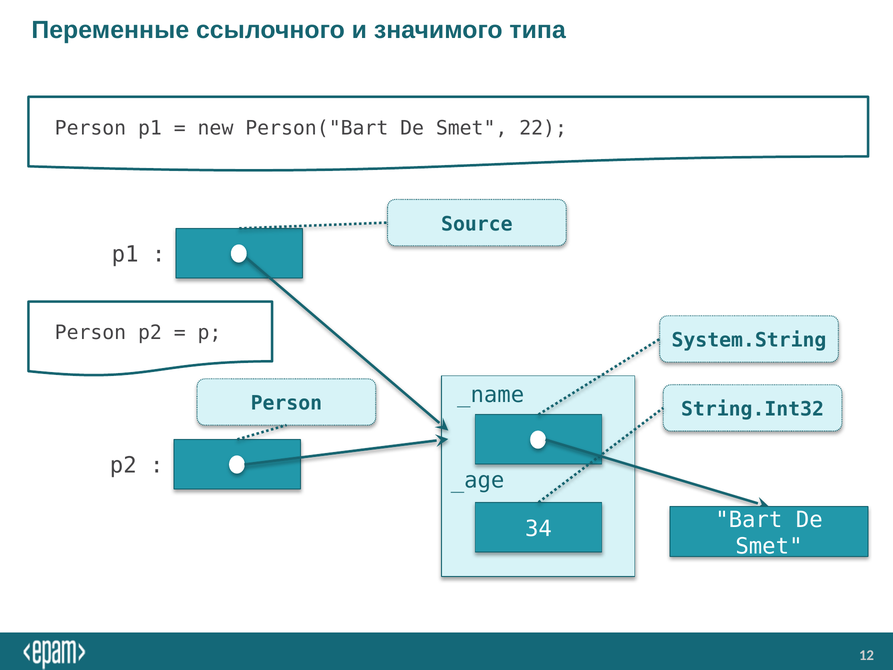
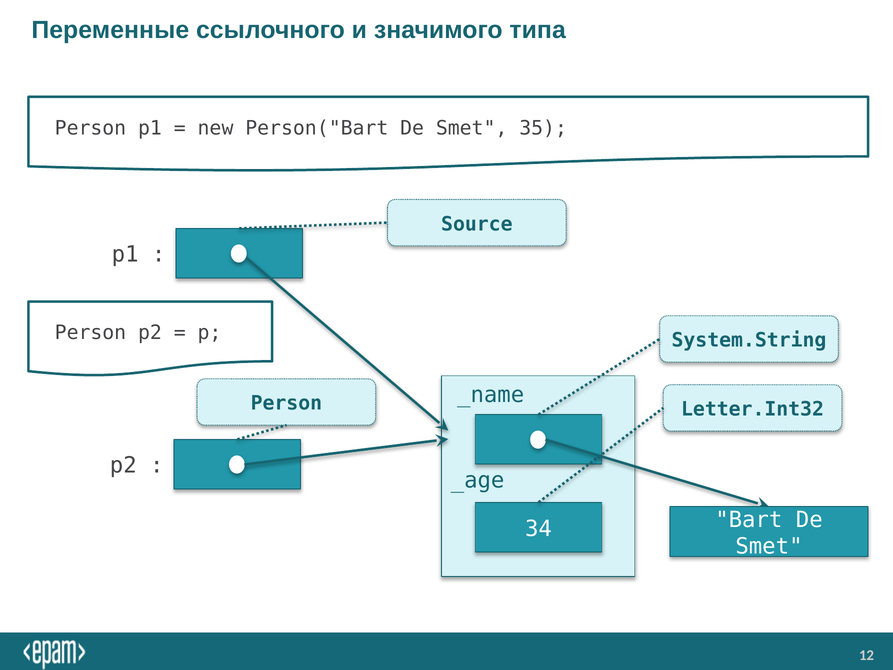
22: 22 -> 35 (543, 128)
String.Int32: String.Int32 -> Letter.Int32 (753, 409)
